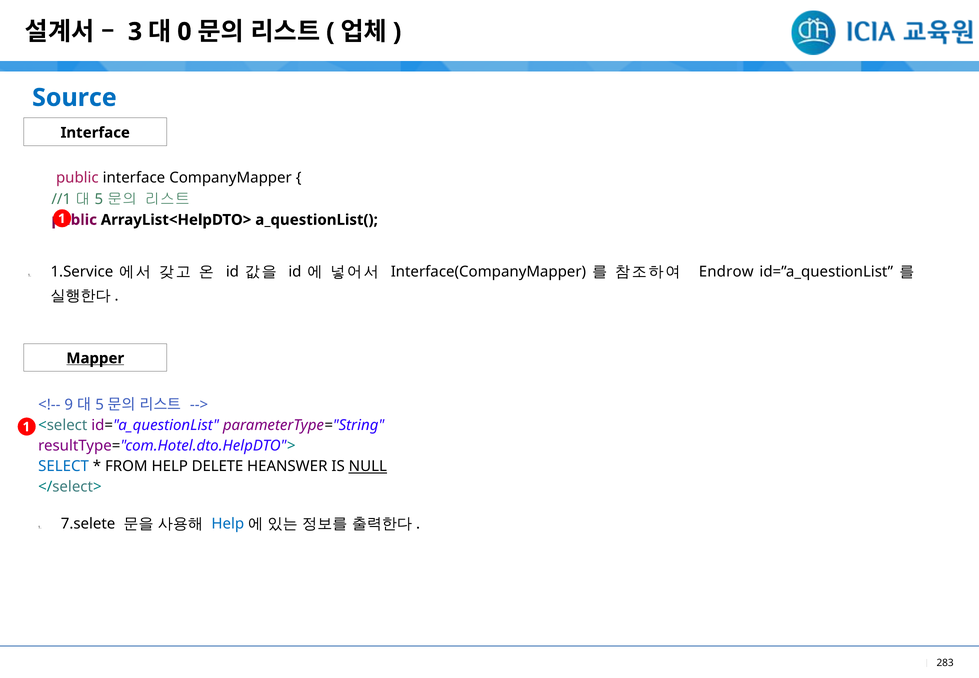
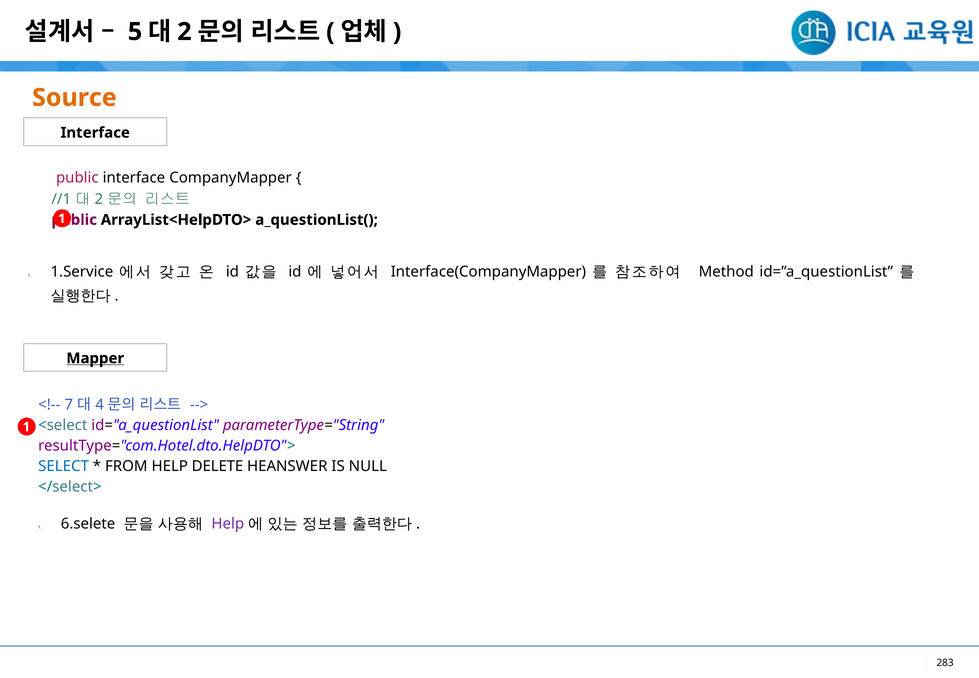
3: 3 -> 5 (135, 32)
0: 0 -> 2 (184, 32)
Source colour: blue -> orange (74, 98)
5: 5 -> 2 (99, 199)
Endrow: Endrow -> Method (726, 272)
9: 9 -> 7 (69, 405)
5: 5 -> 4 (100, 405)
NULL underline: present -> none (368, 466)
7.selete: 7.selete -> 6.selete (88, 524)
Help colour: blue -> purple (228, 524)
